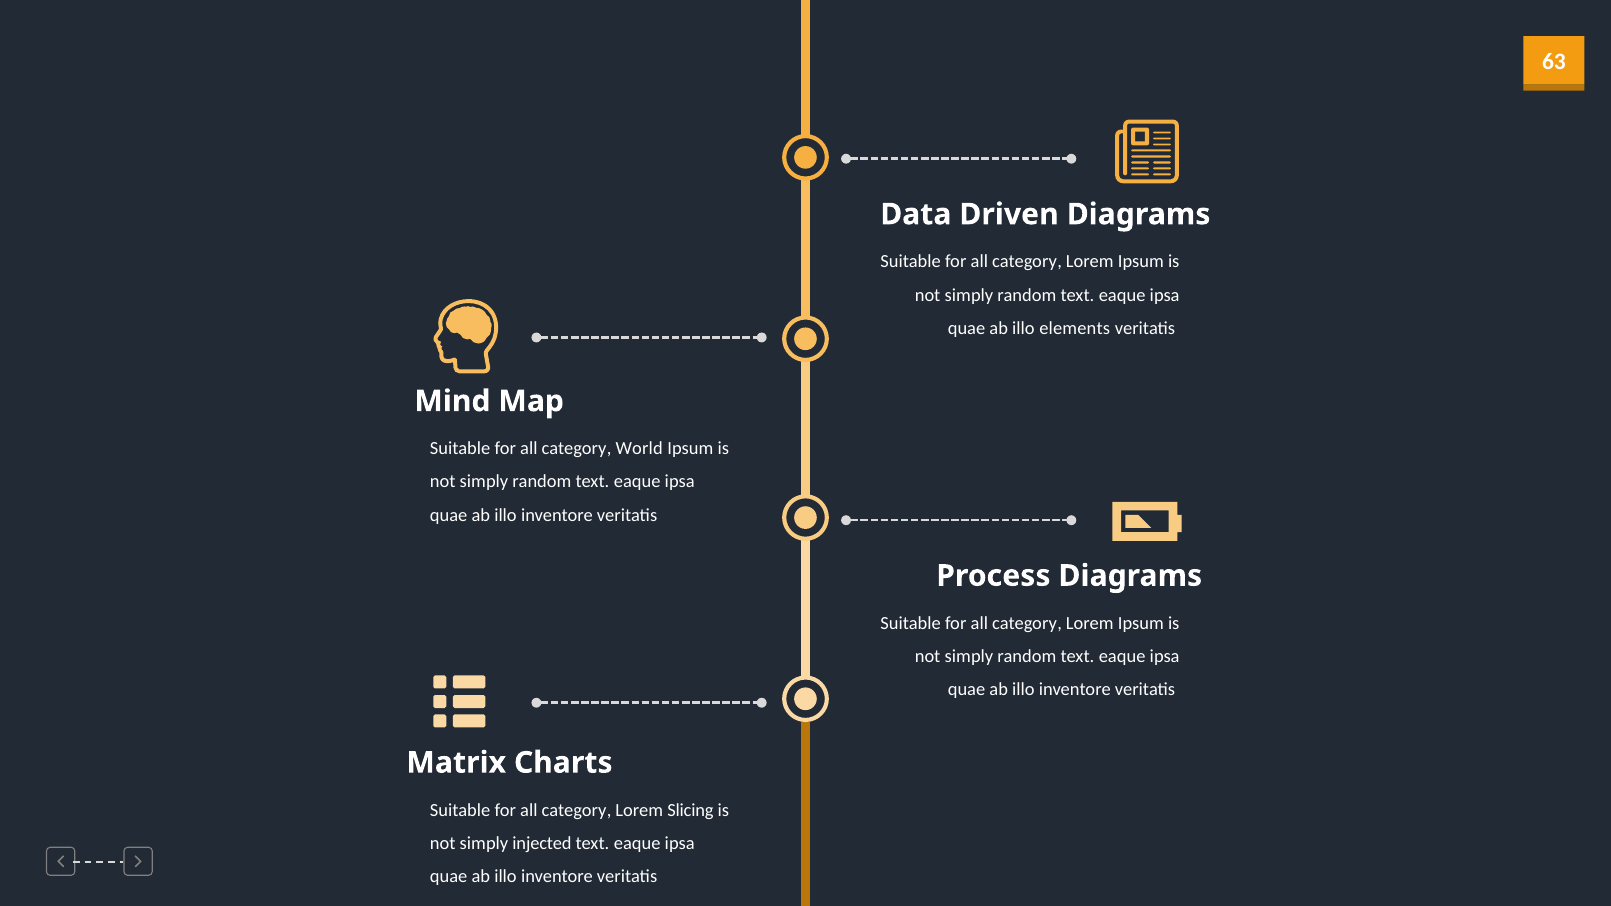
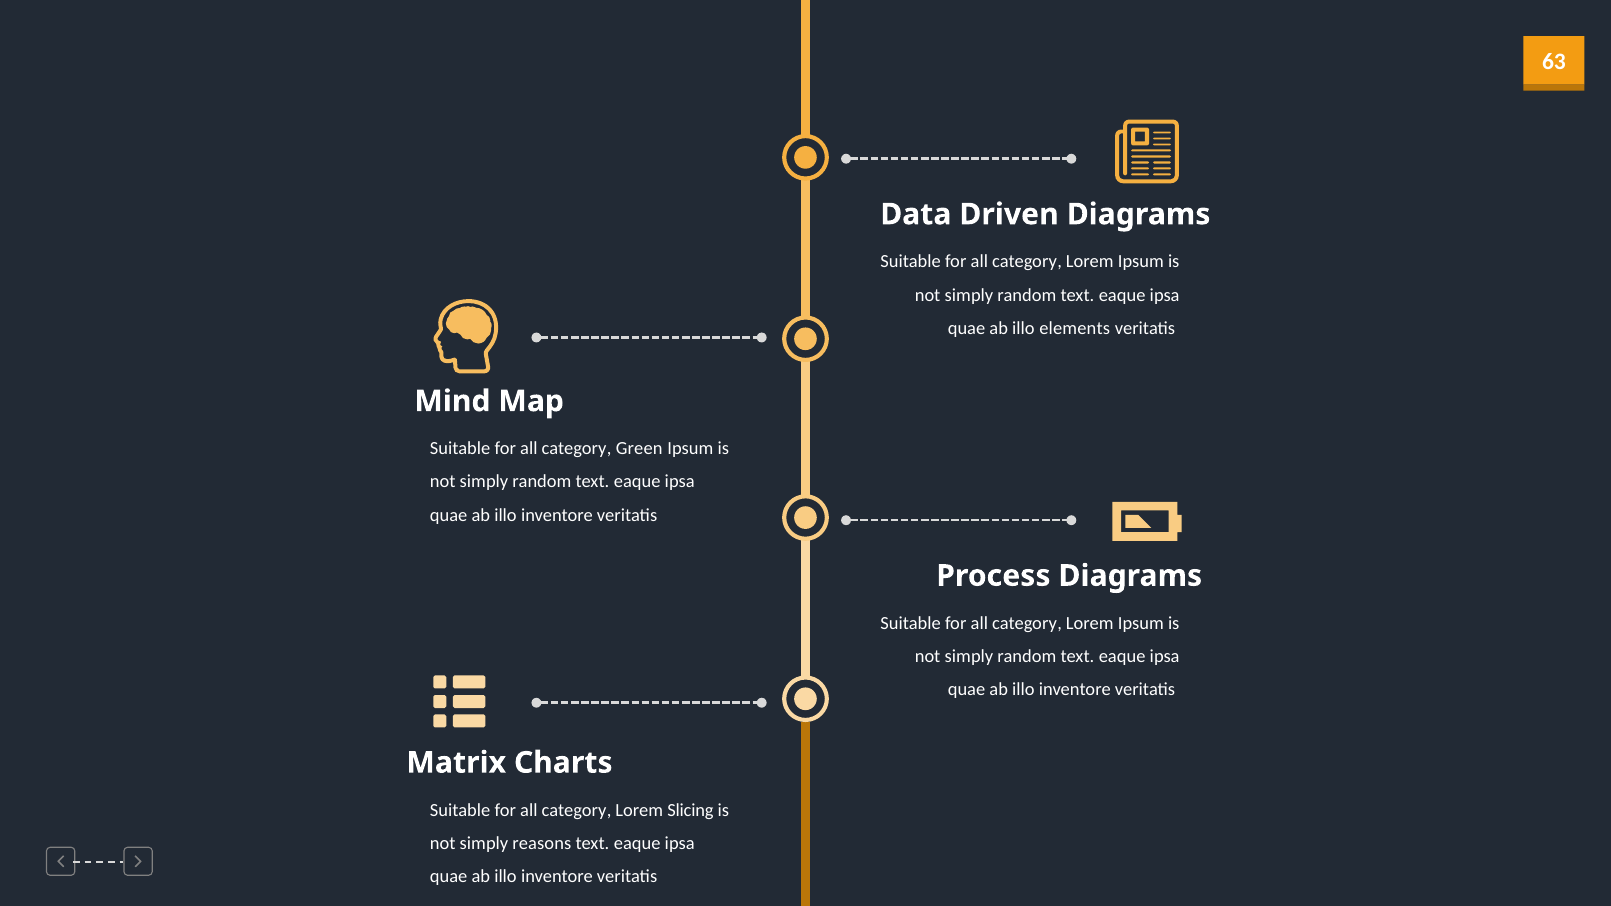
World: World -> Green (639, 449)
injected: injected -> reasons (542, 843)
